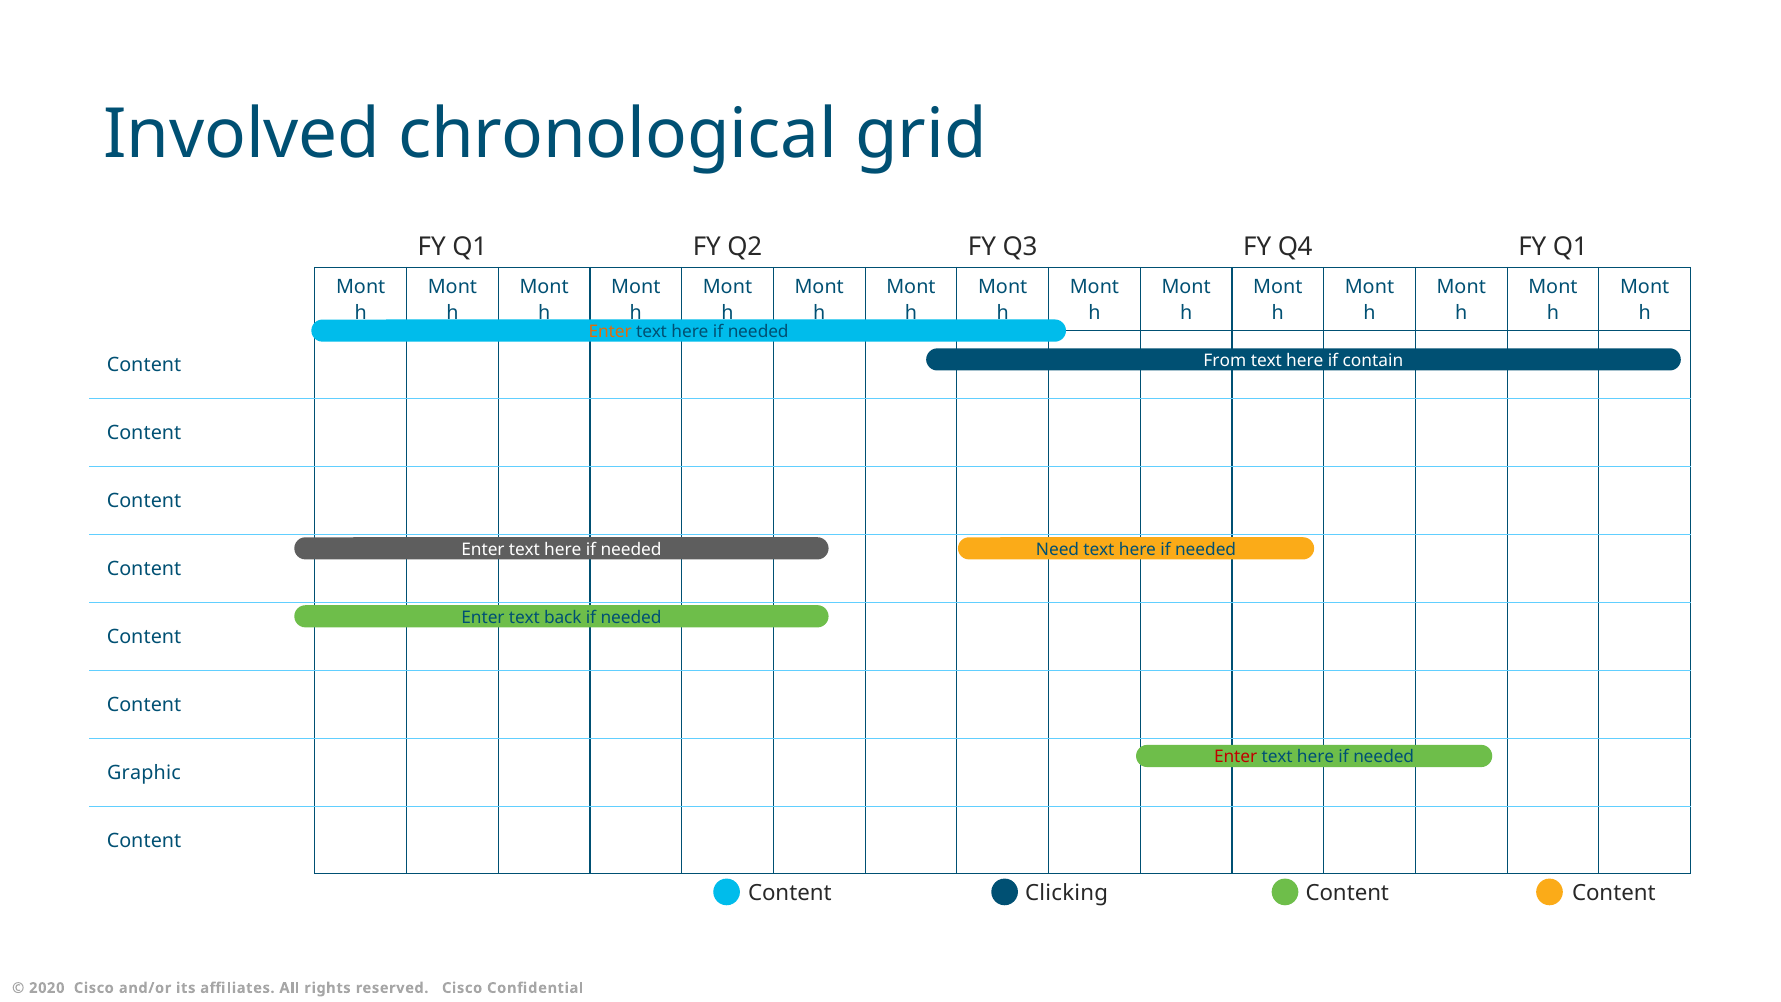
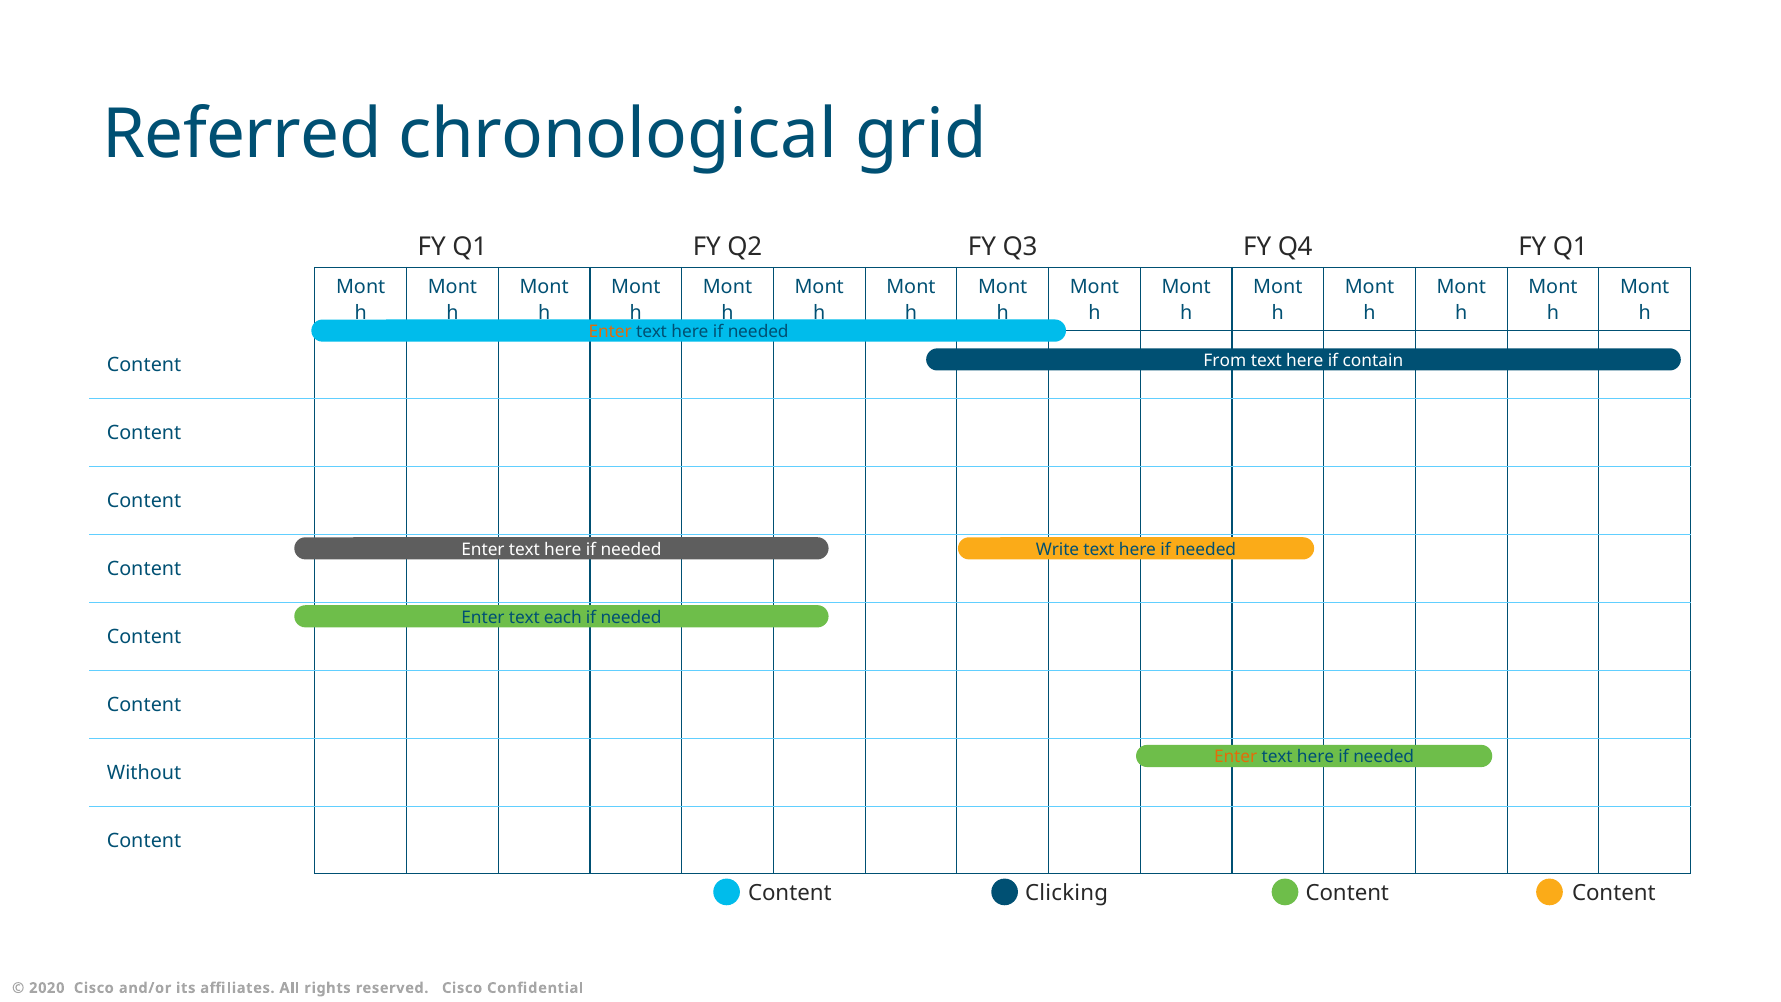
Involved: Involved -> Referred (242, 135)
Need: Need -> Write (1058, 549)
back: back -> each (563, 617)
Enter colour: red -> orange (1236, 757)
Graphic: Graphic -> Without (144, 773)
